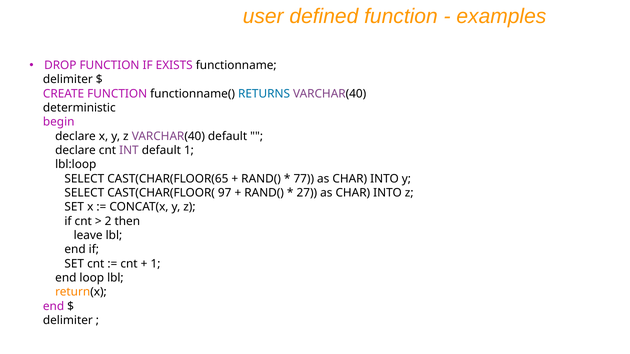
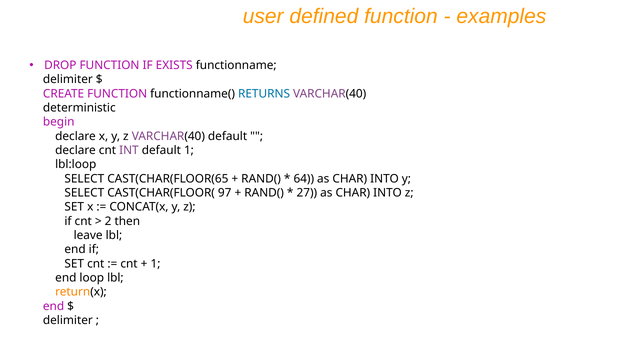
77: 77 -> 64 (304, 179)
